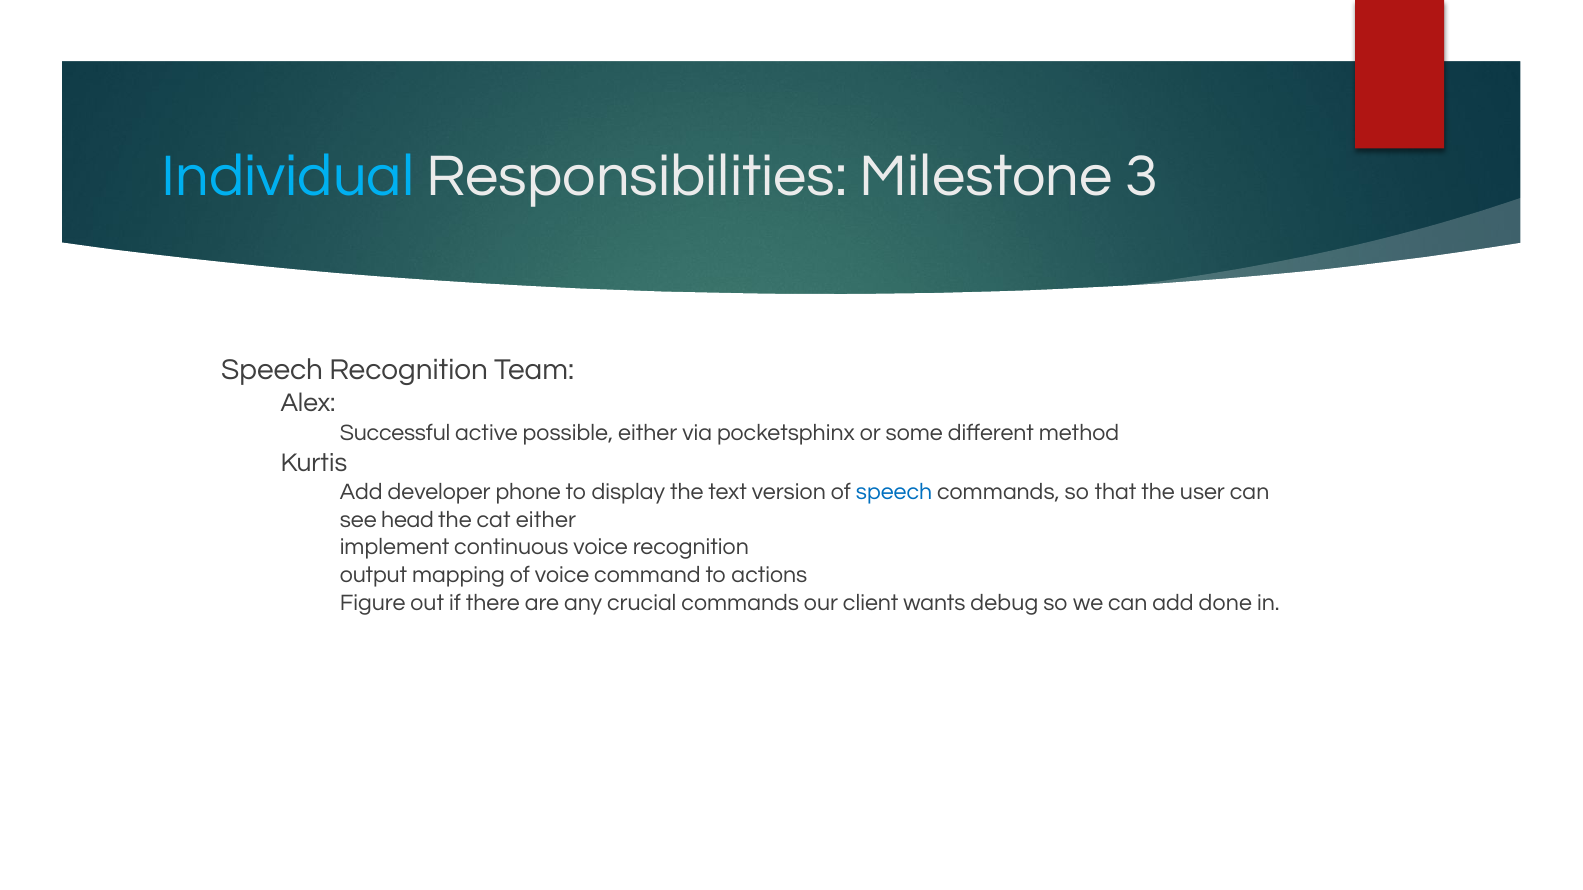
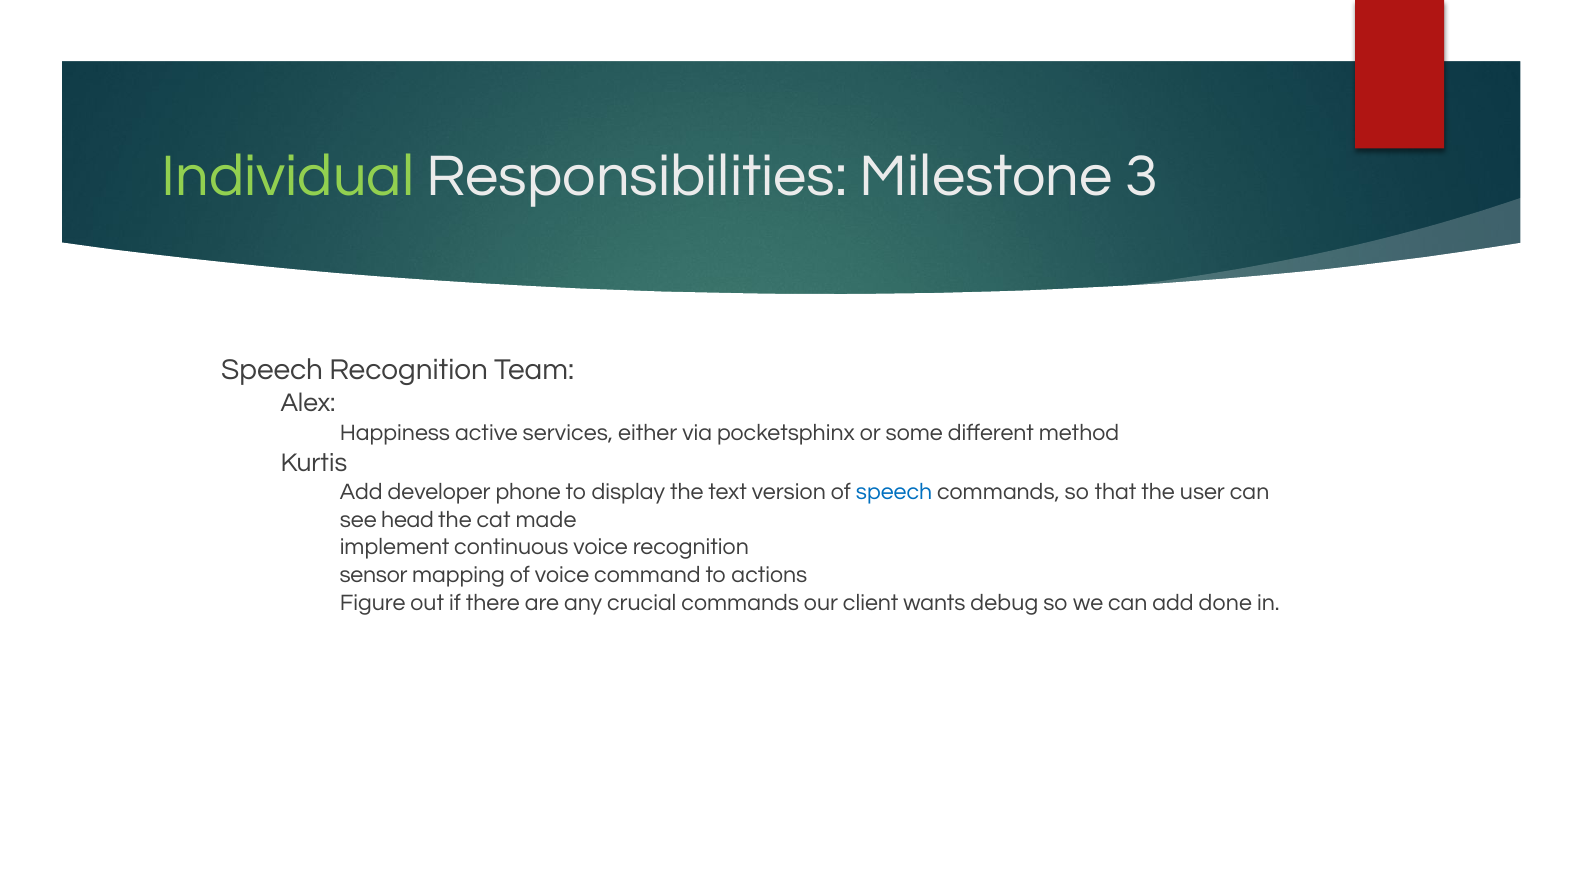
Individual colour: light blue -> light green (288, 176)
Successful: Successful -> Happiness (395, 433)
possible: possible -> services (568, 433)
cat either: either -> made (546, 520)
output: output -> sensor (374, 575)
